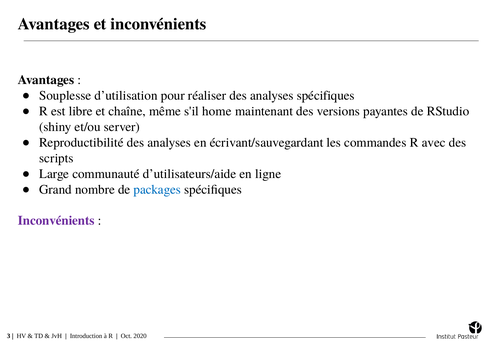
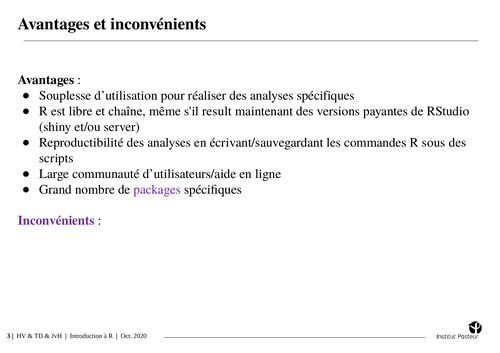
home: home -> result (217, 111)
avec: avec -> sous (434, 143)
packages colour: blue -> purple (157, 190)
